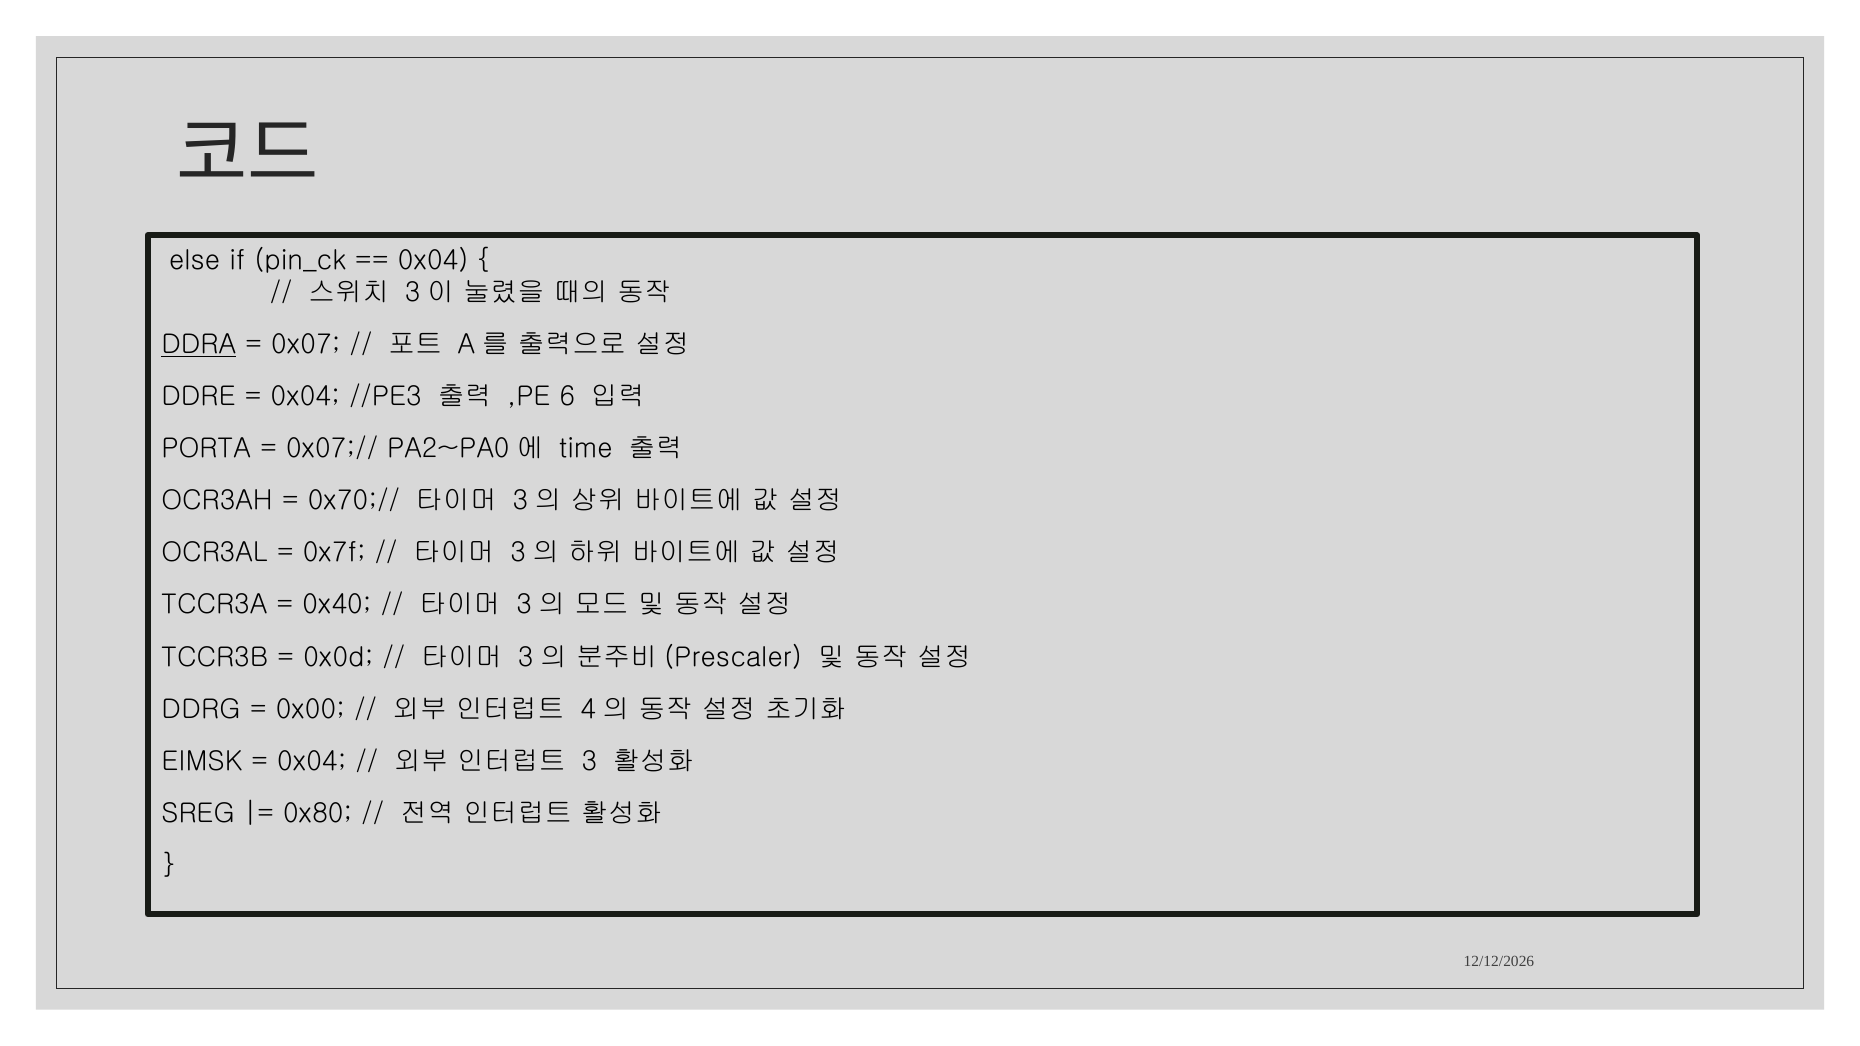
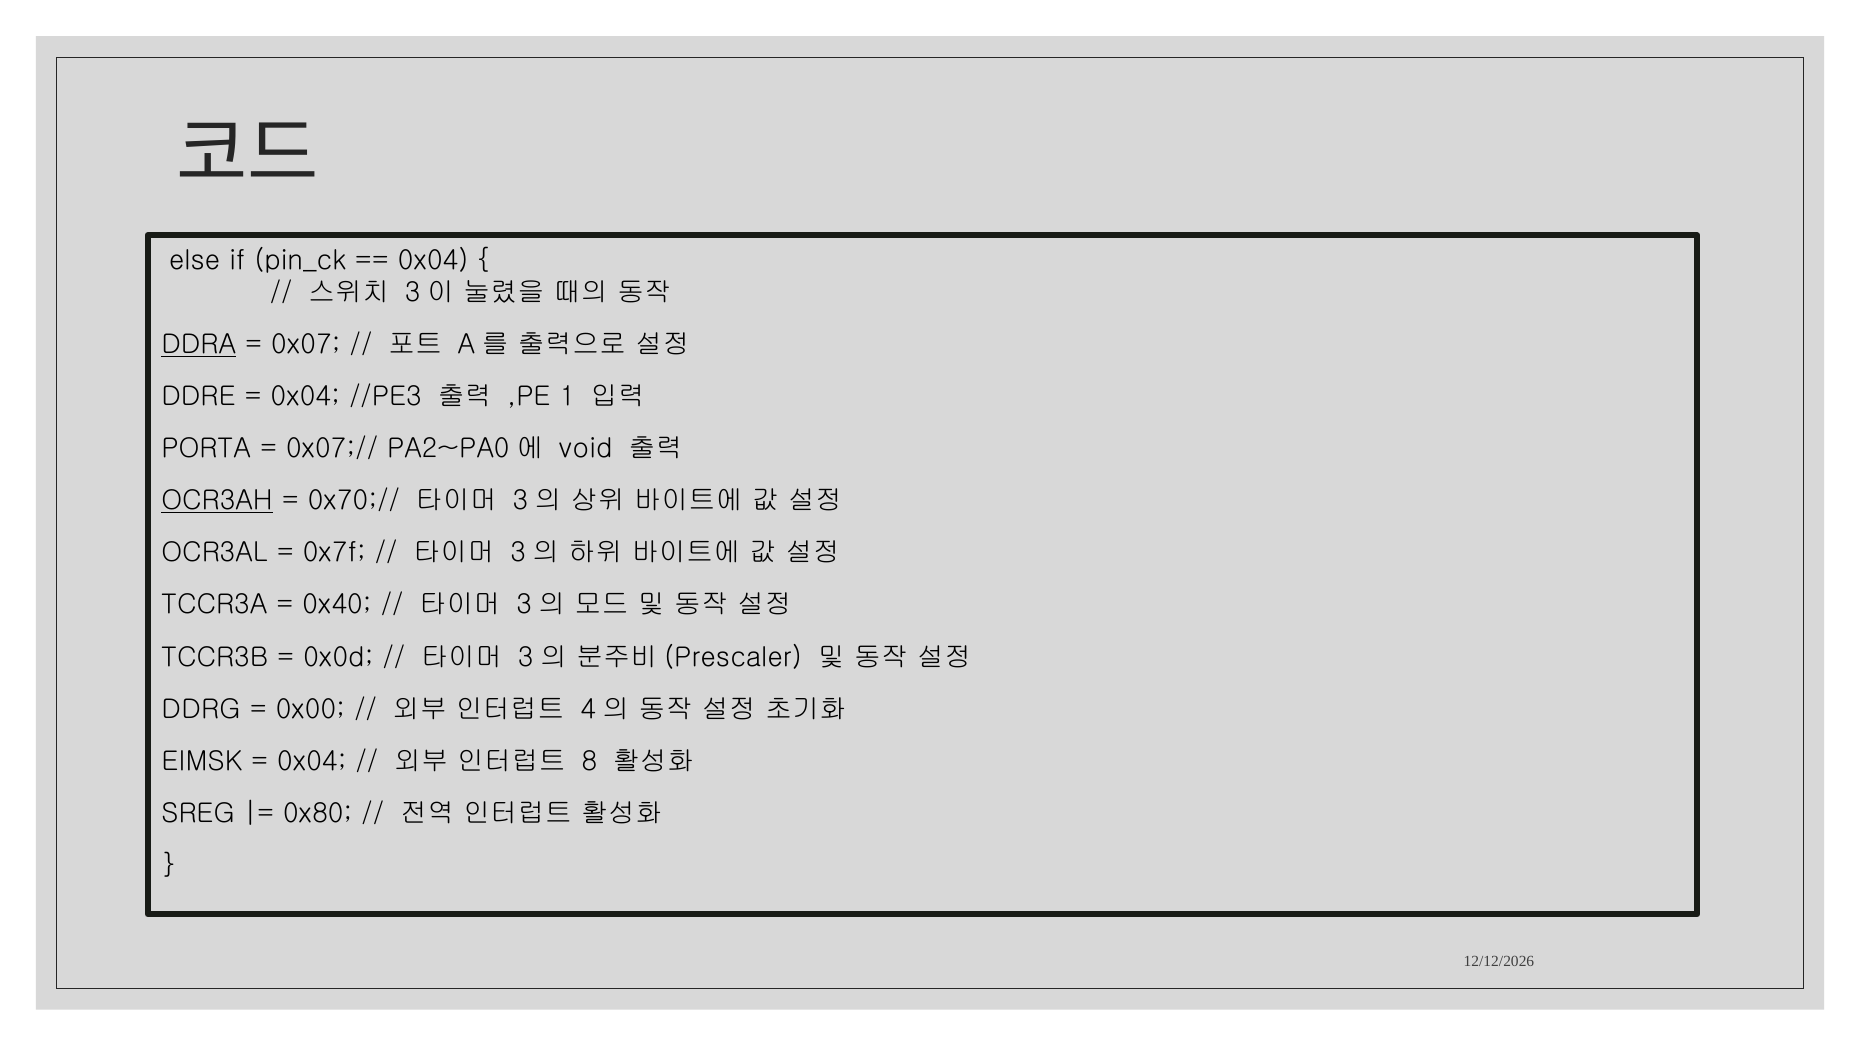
6: 6 -> 1 (567, 397)
time: time -> void (586, 449)
OCR3AH underline: none -> present (217, 501)
3: 3 -> 8 (589, 761)
